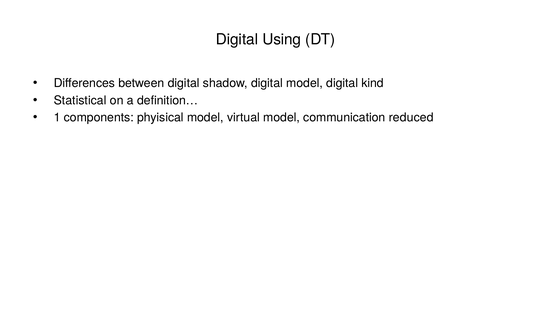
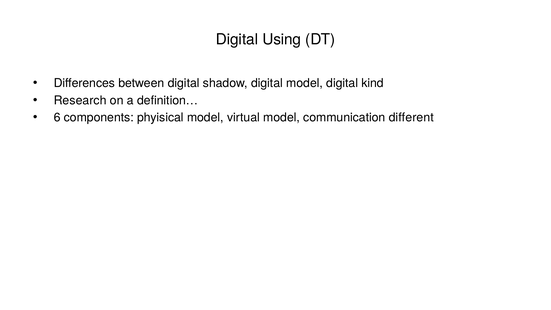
Statistical: Statistical -> Research (80, 100)
1: 1 -> 6 (57, 118)
reduced: reduced -> different (411, 118)
